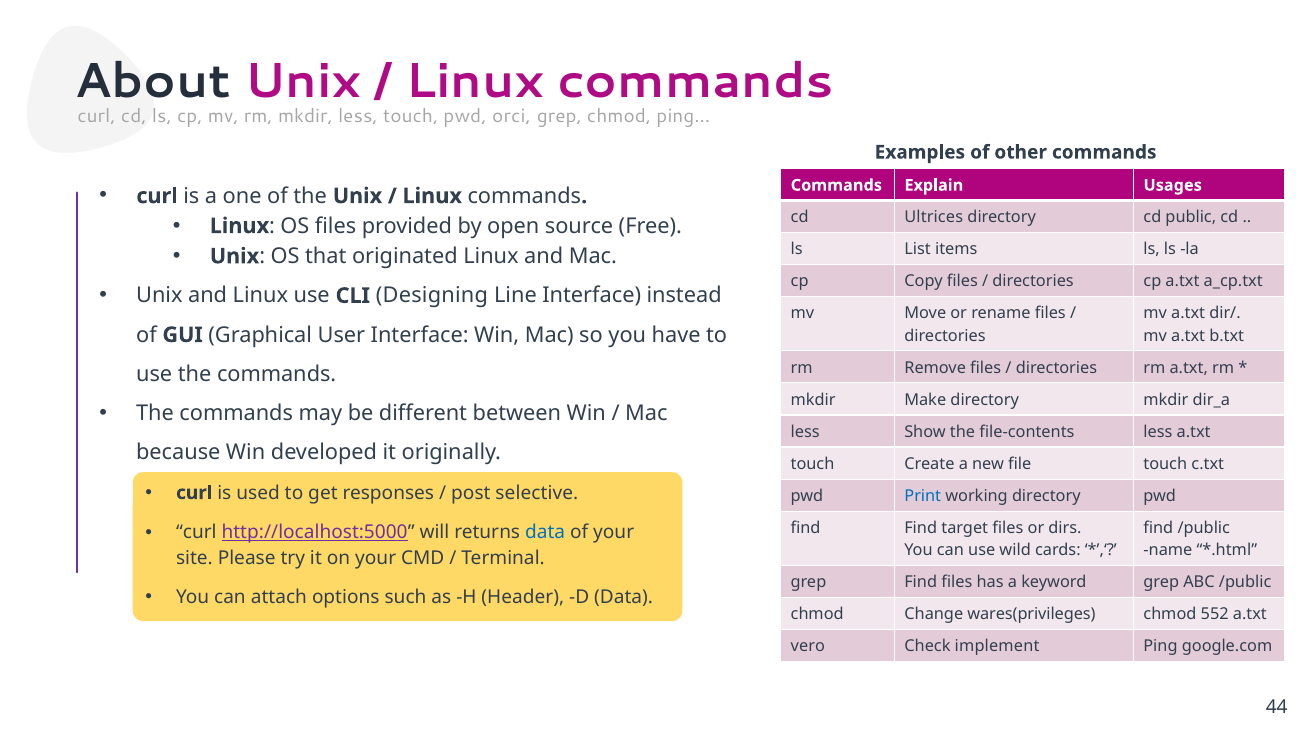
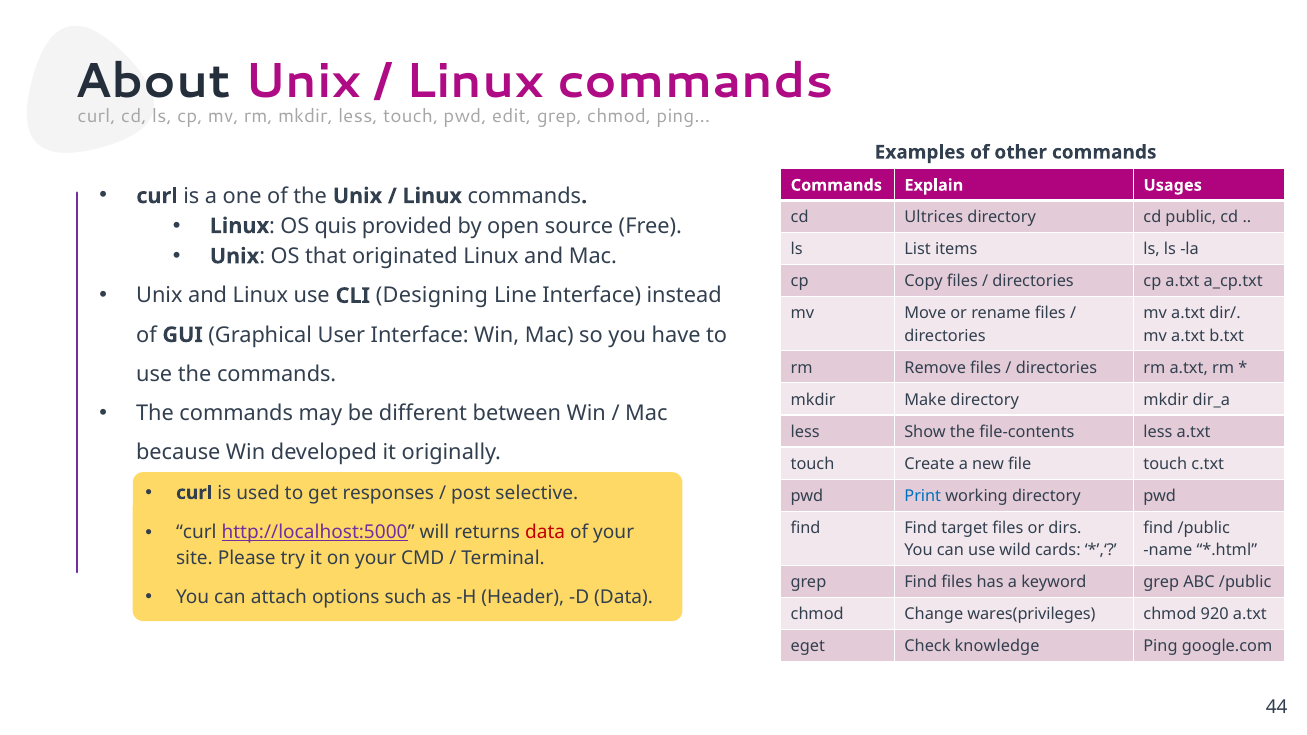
orci: orci -> edit (512, 116)
OS files: files -> quis (336, 226)
data colour: blue -> red (545, 532)
552: 552 -> 920 (1215, 615)
vero: vero -> eget (808, 647)
implement: implement -> knowledge (997, 647)
